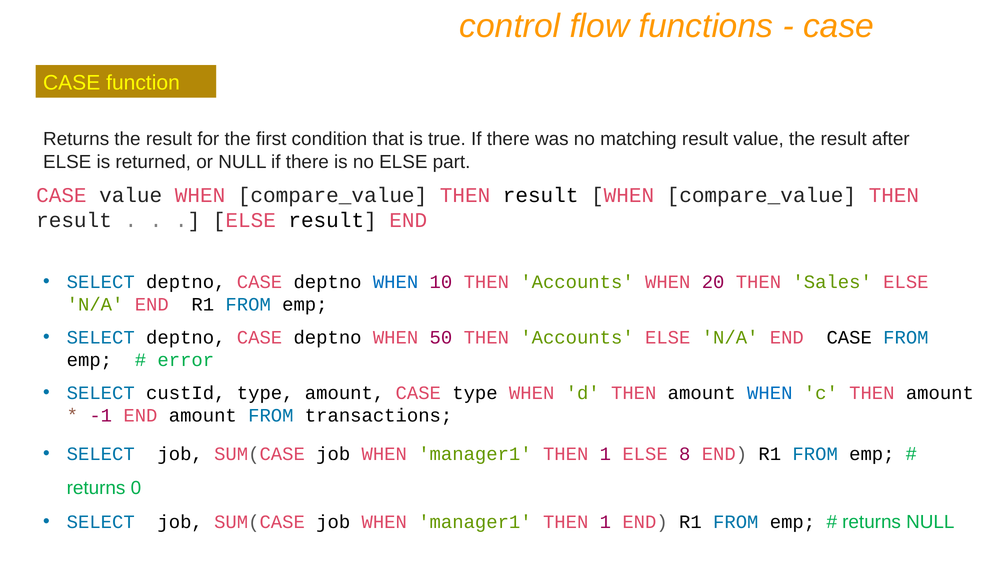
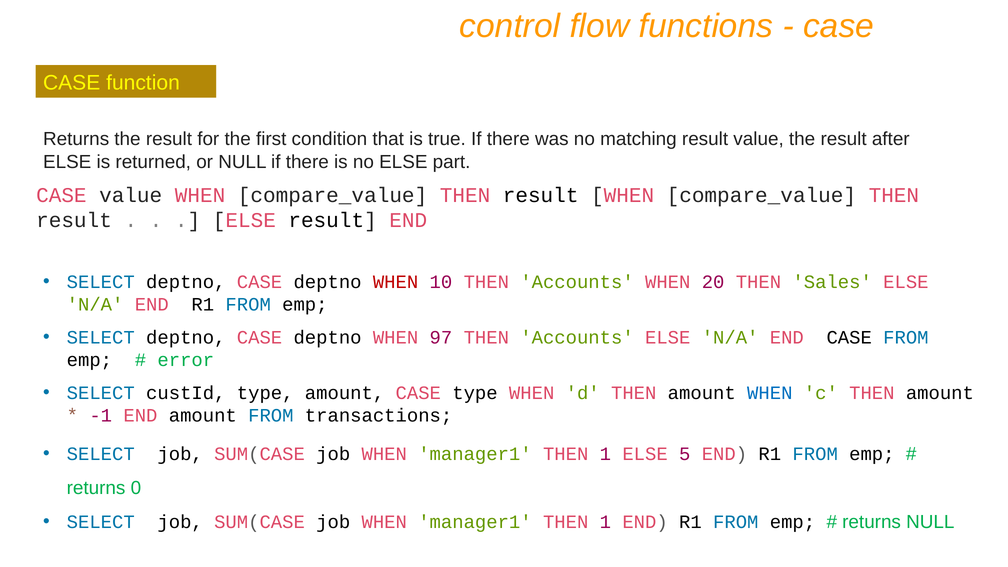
WHEN colour: blue -> red (396, 282)
50: 50 -> 97 (441, 337)
8: 8 -> 5 (685, 454)
